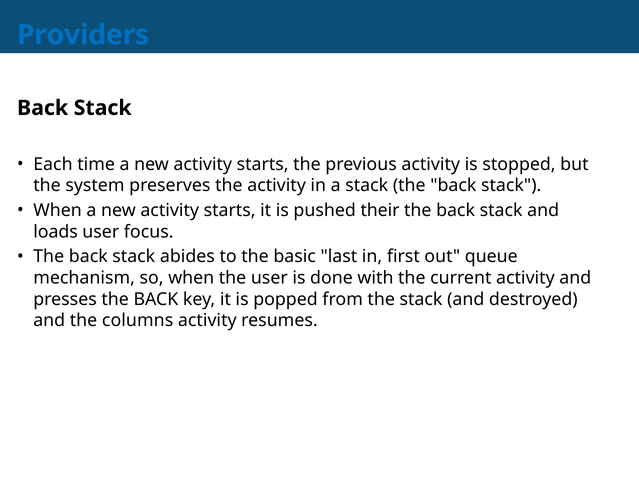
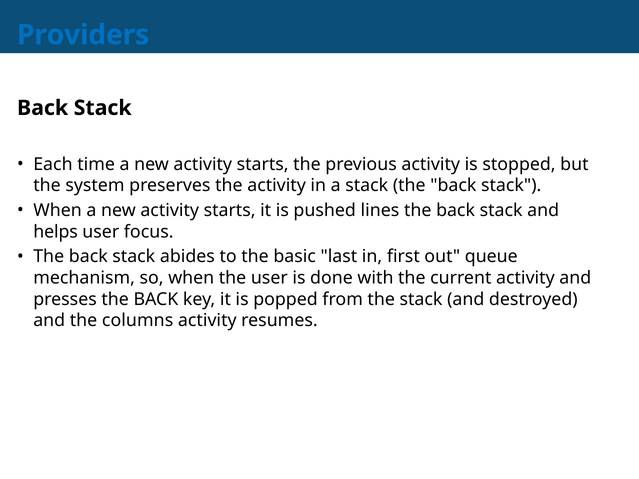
their: their -> lines (380, 210)
loads: loads -> helps (56, 232)
